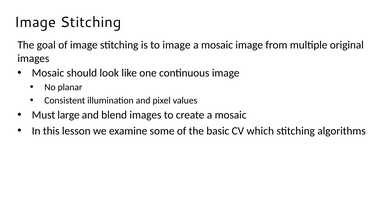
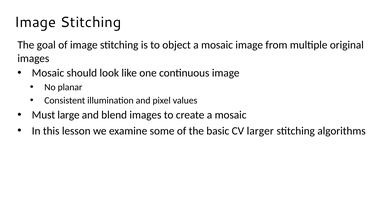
to image: image -> object (177, 45)
which: which -> larger (260, 130)
